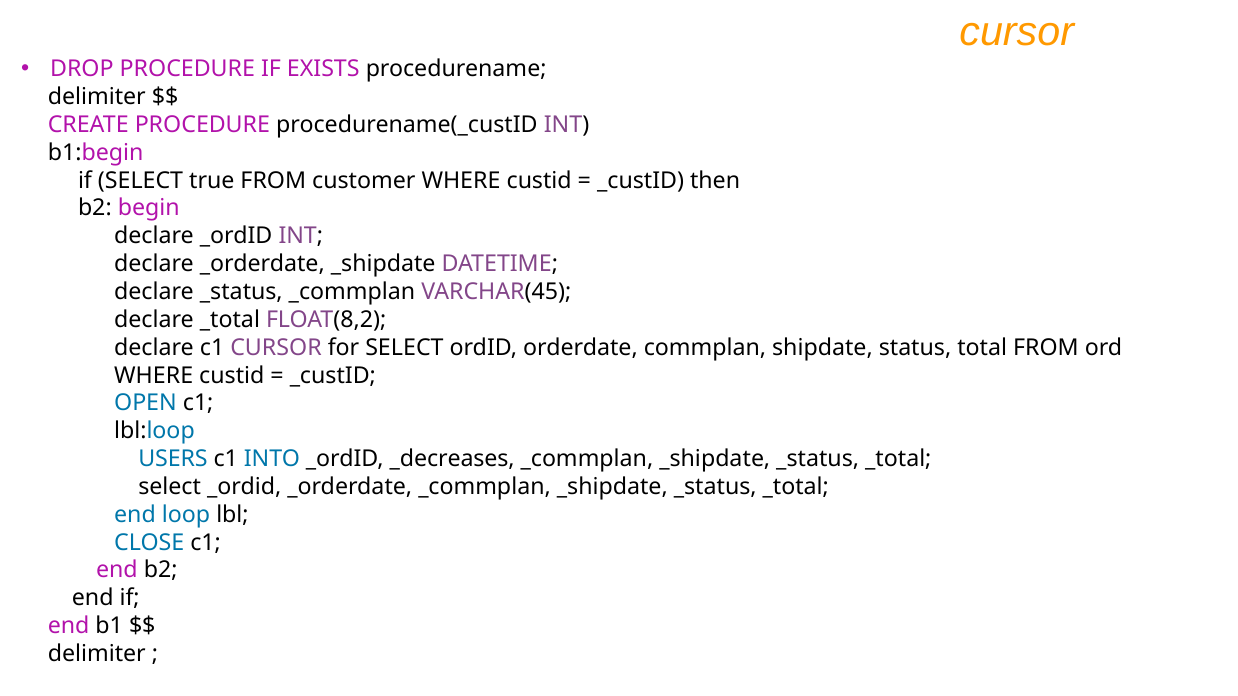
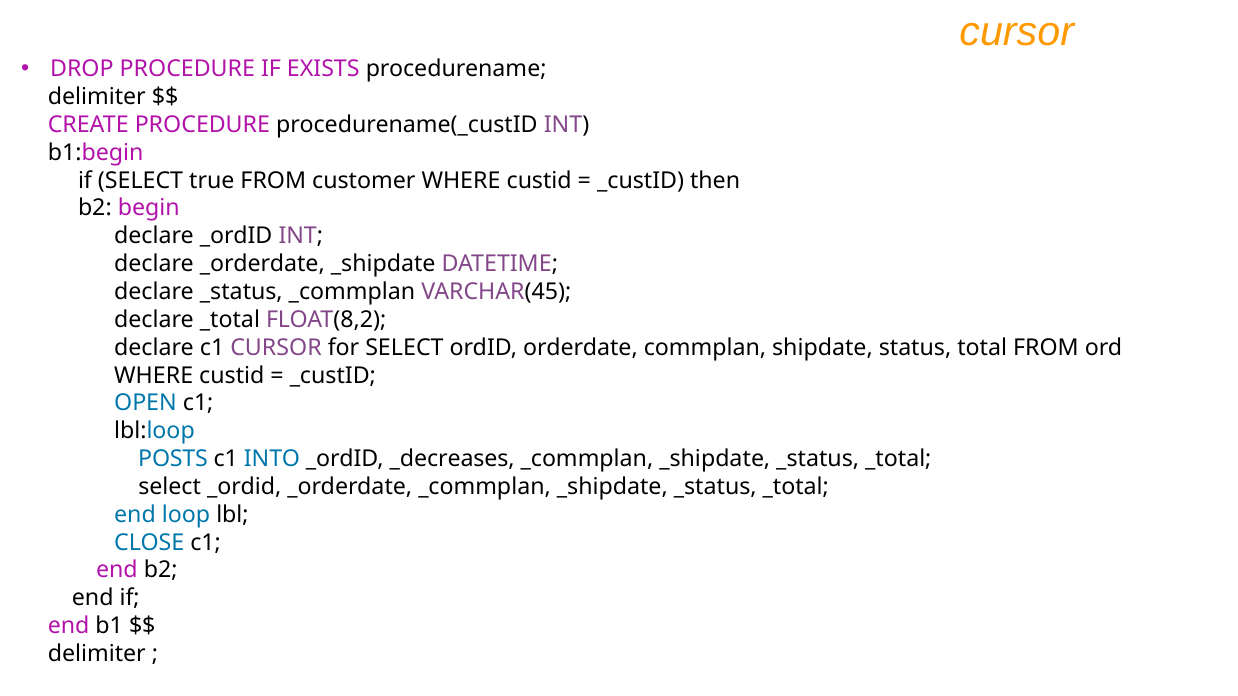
USERS: USERS -> POSTS (173, 459)
